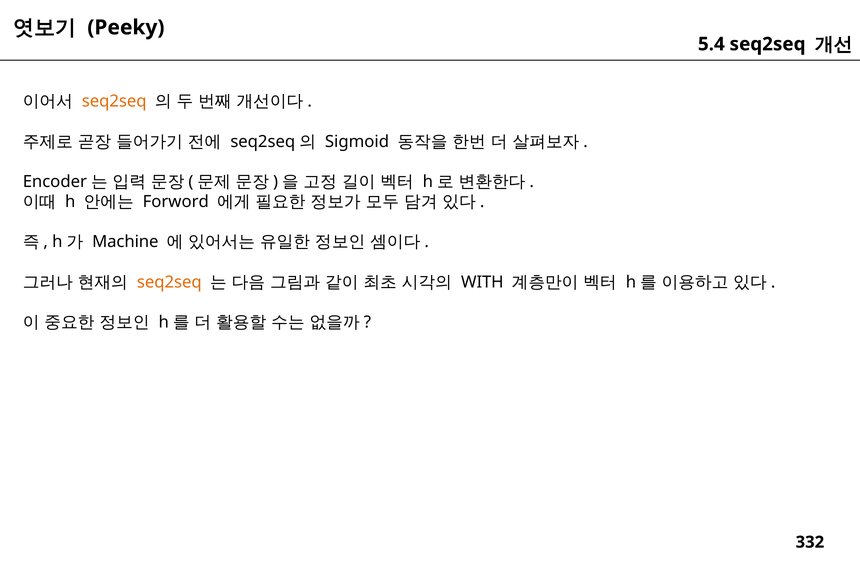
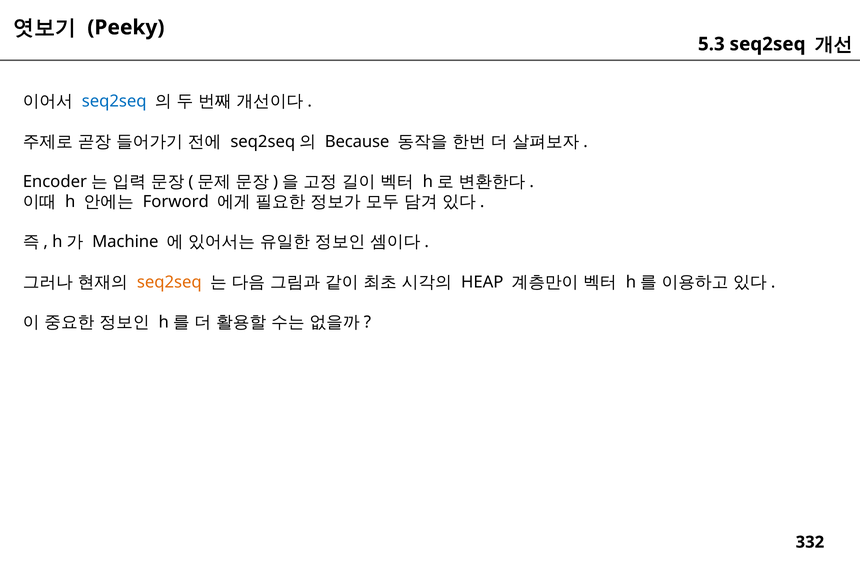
5.4: 5.4 -> 5.3 (711, 44)
seq2seq colour: orange -> blue (114, 101)
Sigmoid: Sigmoid -> Because (357, 141)
WITH: WITH -> HEAP (482, 282)
